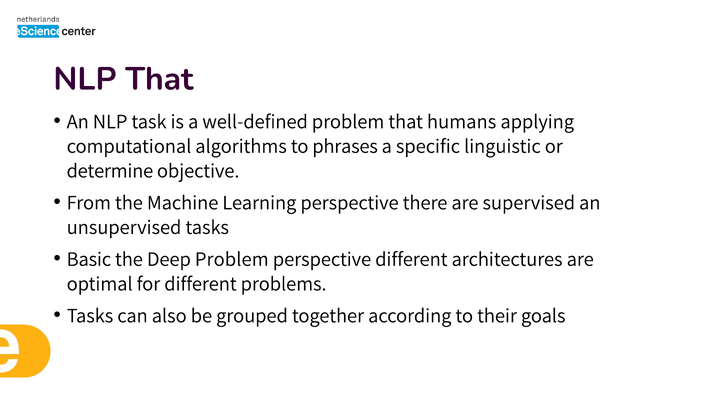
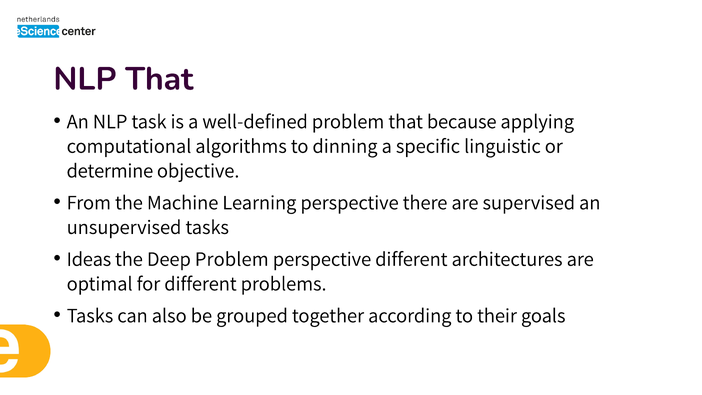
humans: humans -> because (462, 121)
phrases: phrases -> dinning (345, 146)
Basic: Basic -> Ideas (89, 259)
